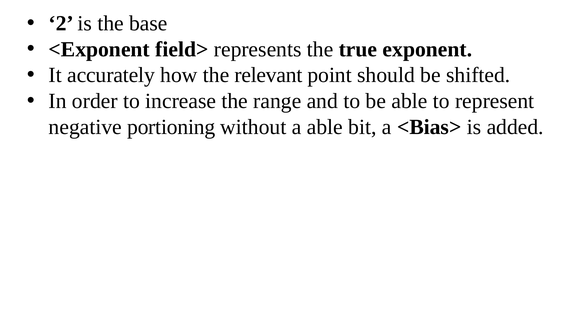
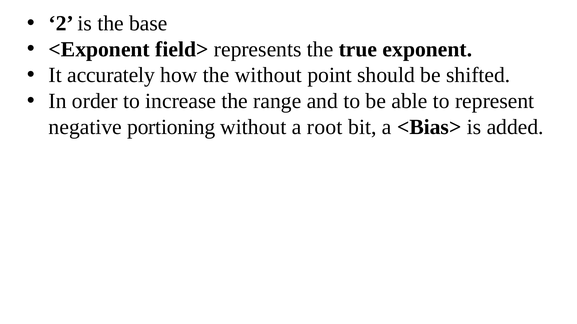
the relevant: relevant -> without (268, 75)
a able: able -> root (325, 127)
